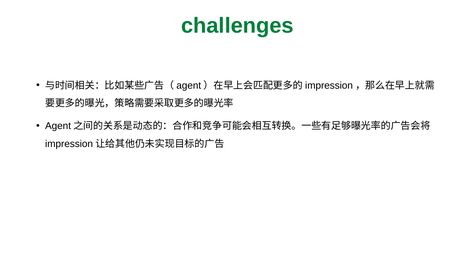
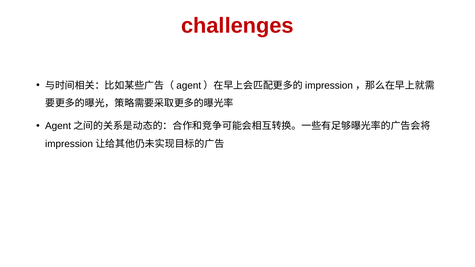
challenges colour: green -> red (237, 26)
